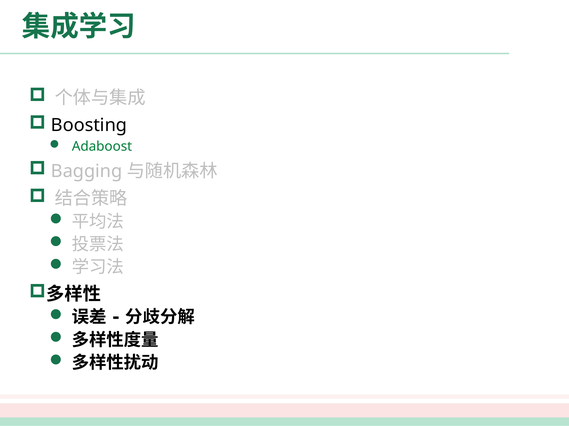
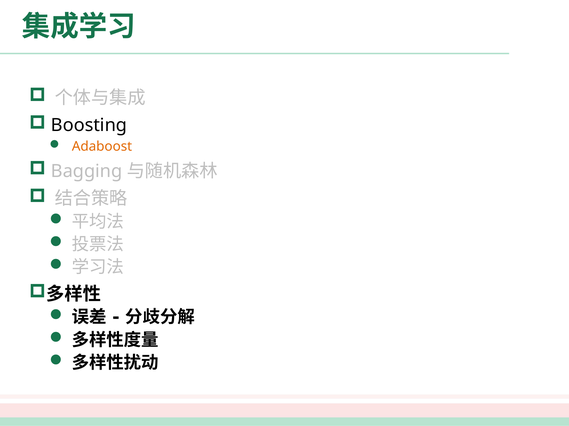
Adaboost colour: green -> orange (102, 147)
